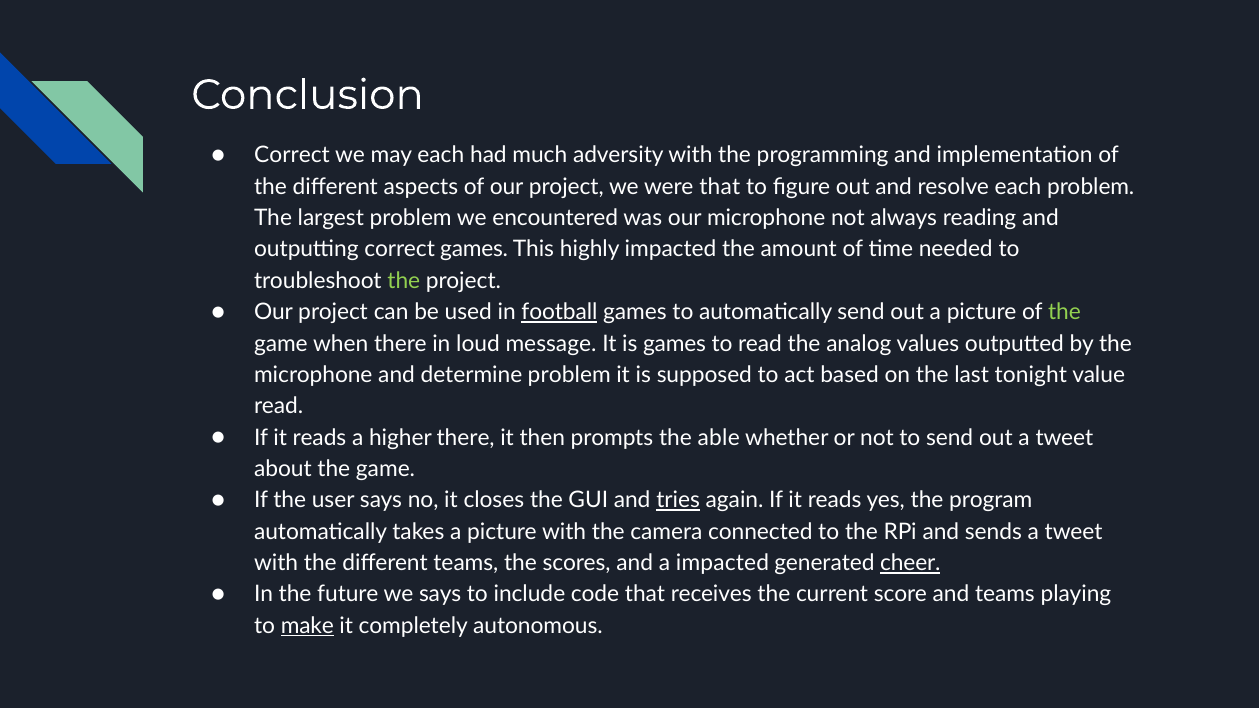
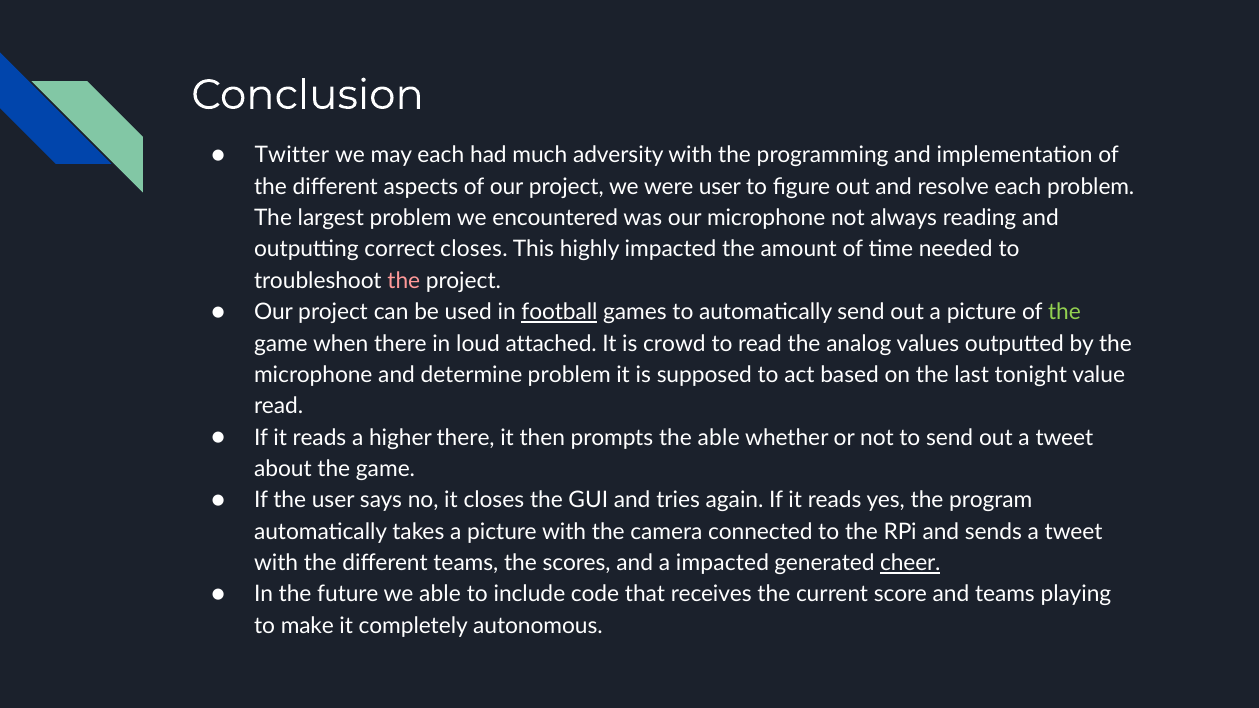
Correct: Correct -> Twitter (292, 155)
were that: that -> user (720, 187)
correct games: games -> closes (474, 249)
the colour: light green -> pink (404, 281)
message: message -> attached (551, 344)
is games: games -> crowd (674, 344)
tries underline: present -> none (678, 501)
we says: says -> able (440, 595)
make underline: present -> none (307, 626)
